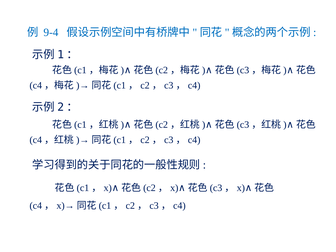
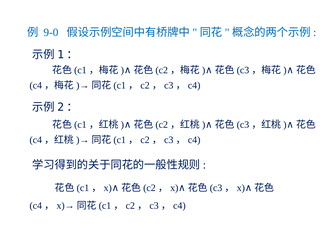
9-4: 9-4 -> 9-0 (51, 32)
